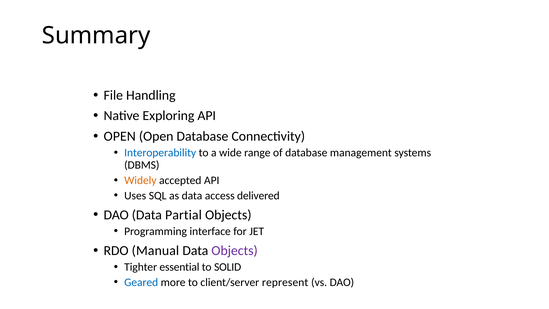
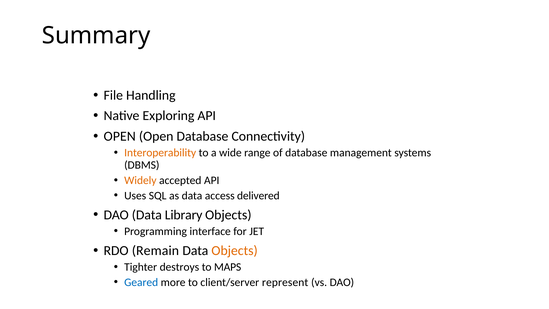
Interoperability colour: blue -> orange (160, 153)
Partial: Partial -> Library (184, 215)
Manual: Manual -> Remain (155, 251)
Objects colour: purple -> orange (235, 251)
essential: essential -> destroys (179, 267)
SOLID: SOLID -> MAPS (228, 267)
